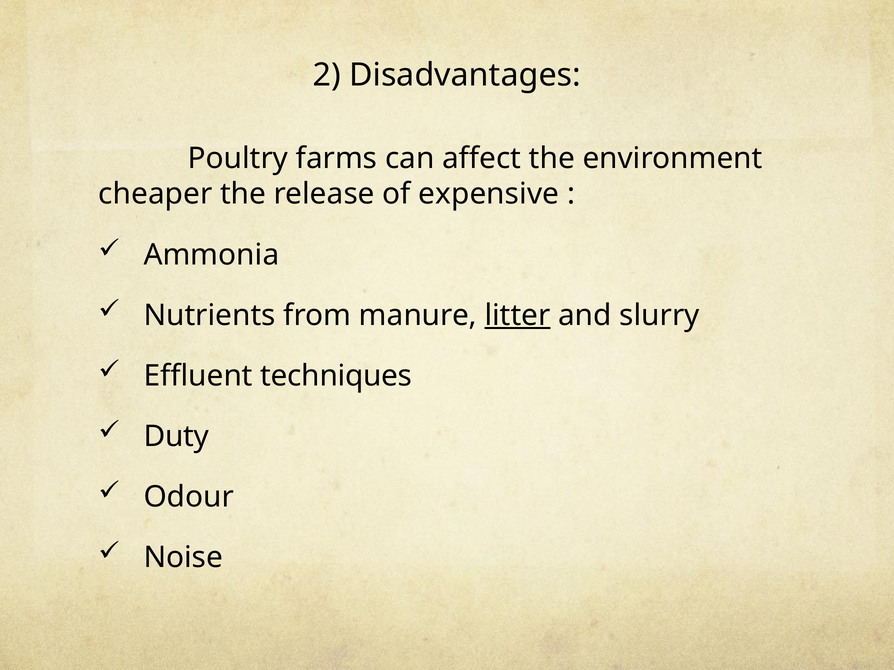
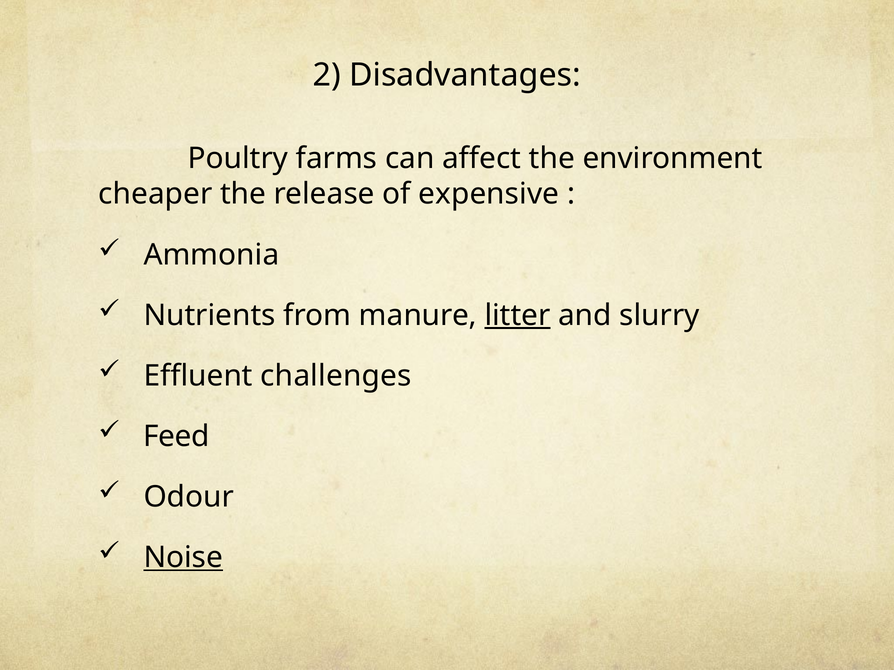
techniques: techniques -> challenges (336, 376)
Duty: Duty -> Feed (176, 437)
Noise underline: none -> present (183, 558)
